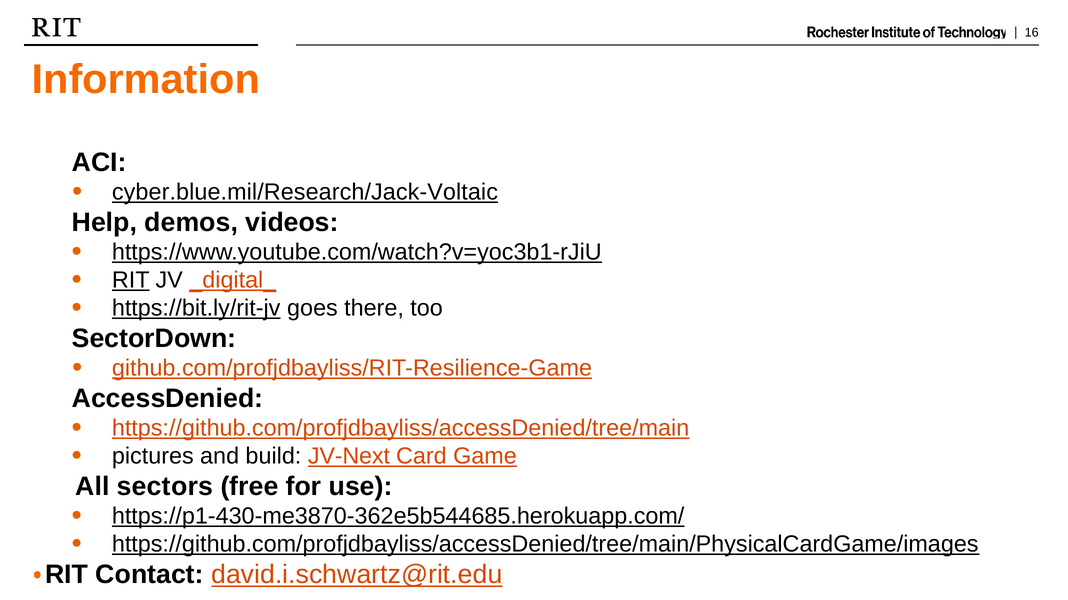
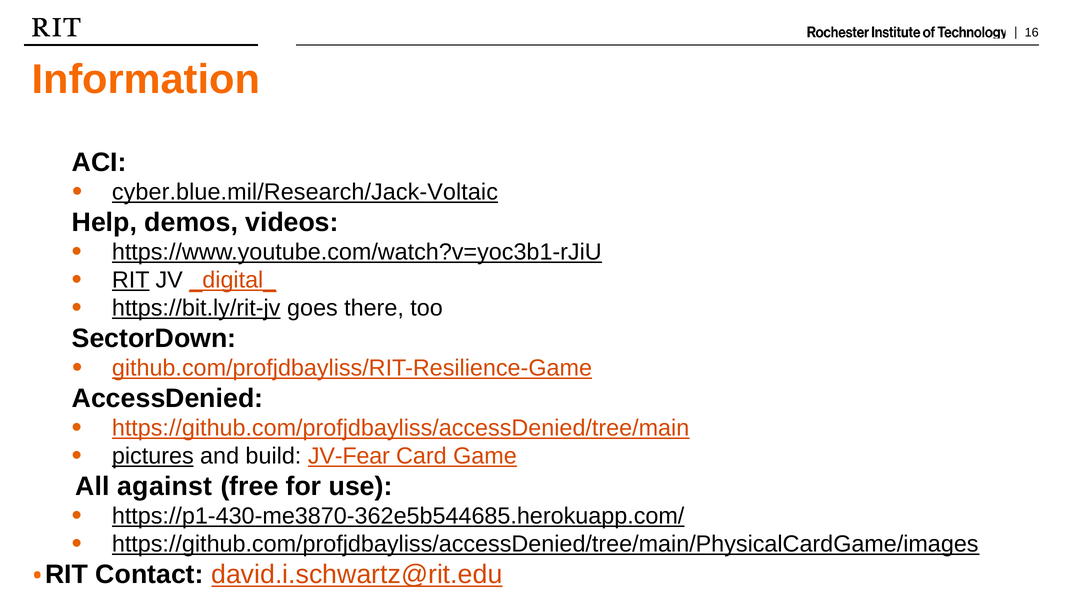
pictures underline: none -> present (153, 457)
JV-Next: JV-Next -> JV-Fear (349, 457)
sectors: sectors -> against (165, 487)
